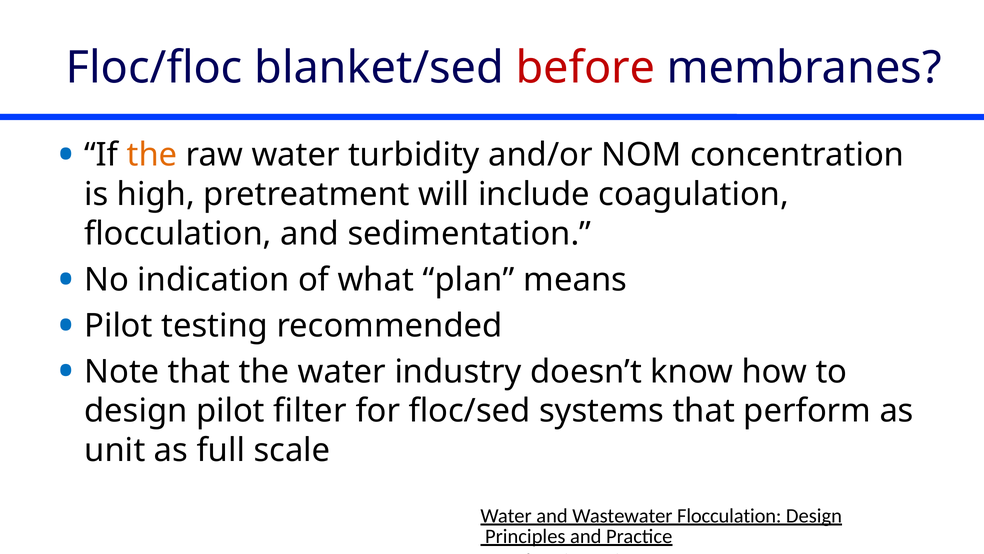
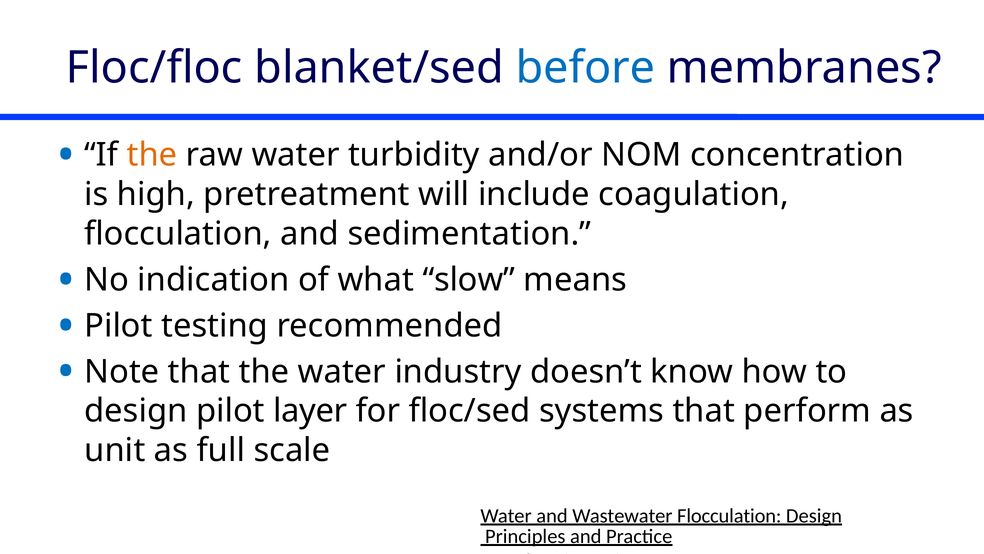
before colour: red -> blue (585, 68)
plan: plan -> slow (469, 279)
filter: filter -> layer (310, 411)
